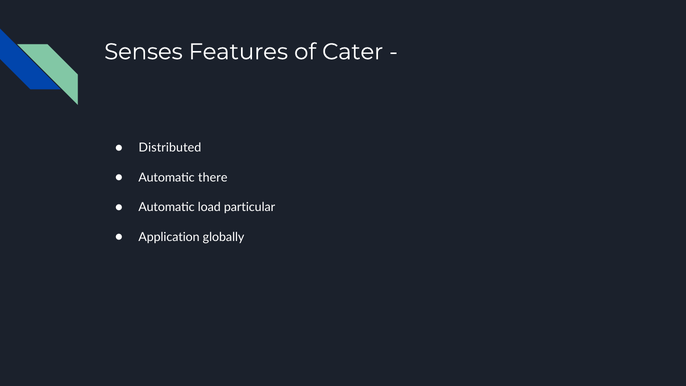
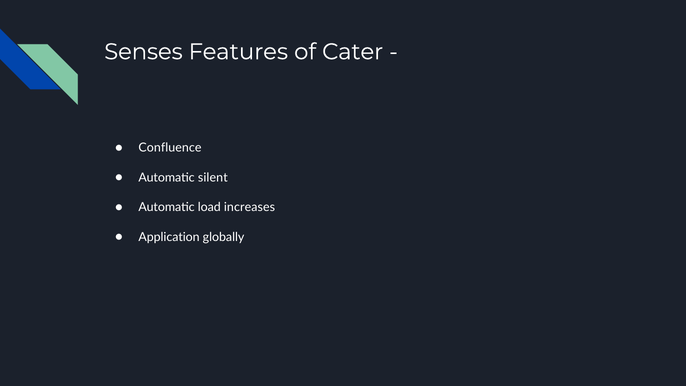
Distributed: Distributed -> Confluence (170, 148)
there: there -> silent (213, 177)
particular: particular -> increases (249, 207)
